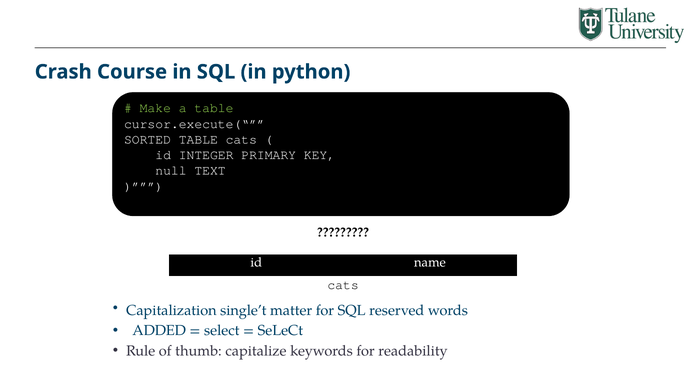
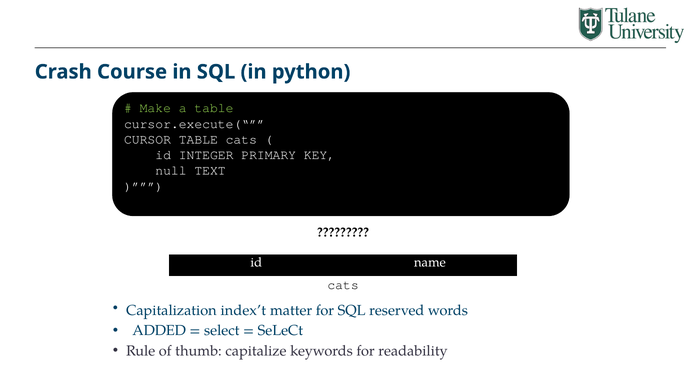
SORTED: SORTED -> CURSOR (147, 139)
single’t: single’t -> index’t (243, 310)
